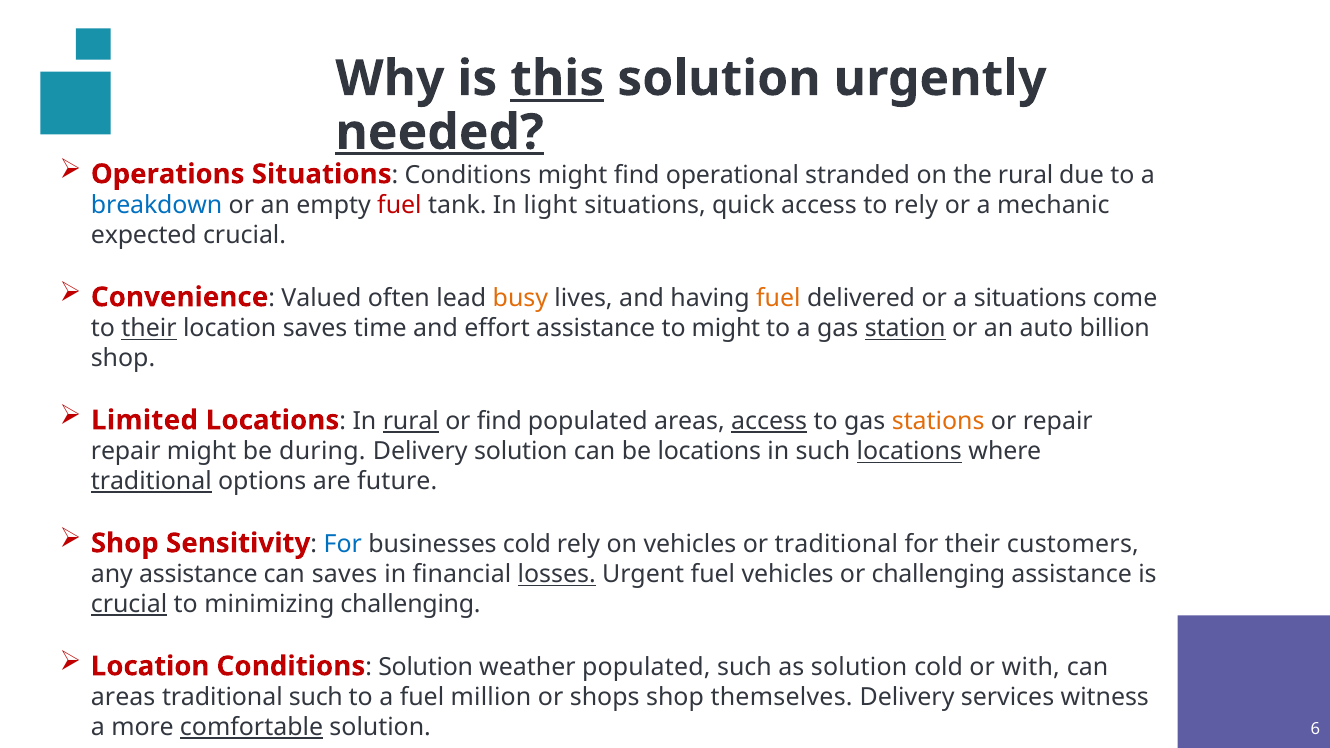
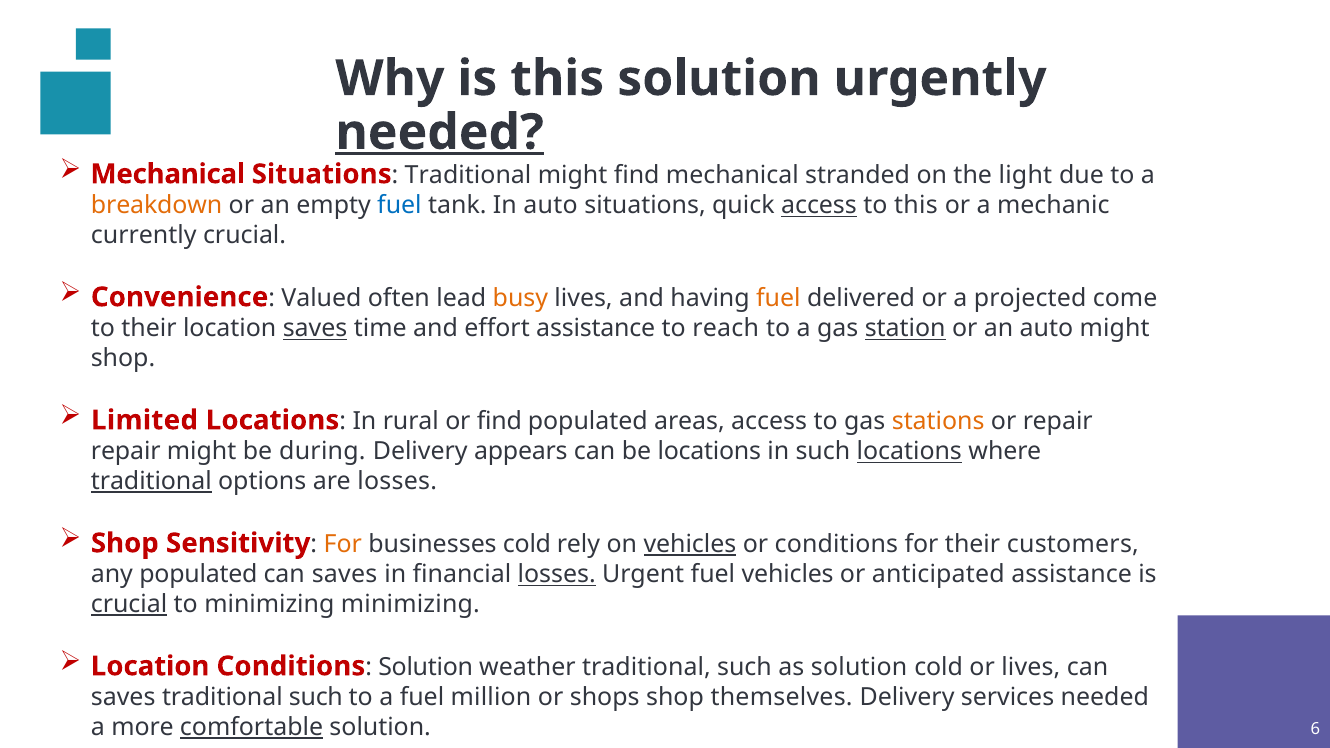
this underline: present -> none (557, 79)
Operations: Operations -> Mechanical (168, 174)
Situations Conditions: Conditions -> Traditional (468, 175)
find operational: operational -> mechanical (732, 175)
the rural: rural -> light (1025, 175)
breakdown colour: blue -> orange (157, 206)
fuel colour: red -> blue (399, 206)
In light: light -> auto (551, 206)
access underline: none -> present (819, 206)
to rely: rely -> this (916, 206)
expected: expected -> currently (144, 235)
a situations: situations -> projected (1030, 298)
their underline: present -> none (149, 329)
saves underline: none -> present (315, 329)
to might: might -> reach (726, 329)
auto billion: billion -> might (1115, 329)
rural underline: present -> none (411, 421)
access underline: present -> none (769, 421)
Delivery solution: solution -> appears (521, 452)
are future: future -> losses (397, 482)
For colour: blue -> orange (343, 544)
vehicles underline: none -> present (690, 544)
or traditional: traditional -> conditions (836, 544)
any assistance: assistance -> populated (198, 575)
or challenging: challenging -> anticipated (938, 575)
minimizing challenging: challenging -> minimizing (410, 605)
weather populated: populated -> traditional (646, 667)
or with: with -> lives (1031, 667)
areas: areas -> saves (123, 698)
services witness: witness -> needed (1105, 698)
